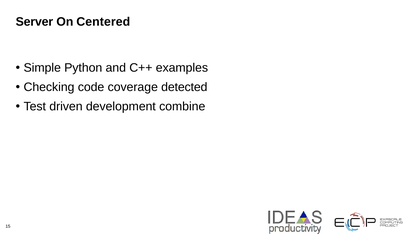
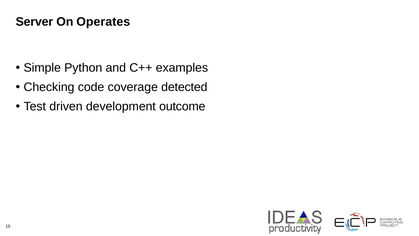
Centered: Centered -> Operates (103, 22)
combine: combine -> outcome (182, 106)
